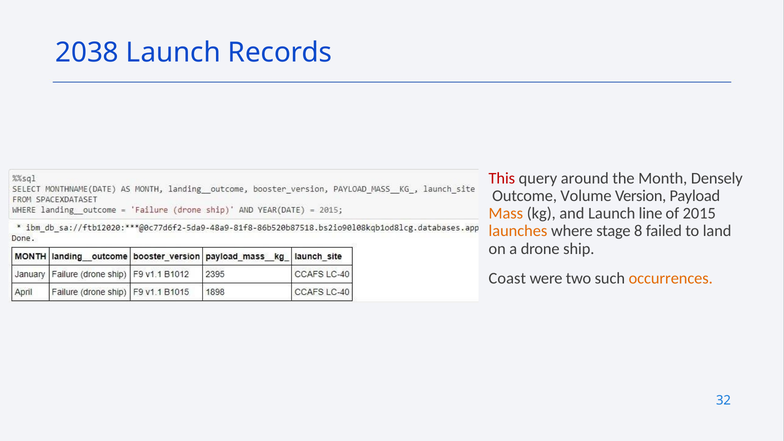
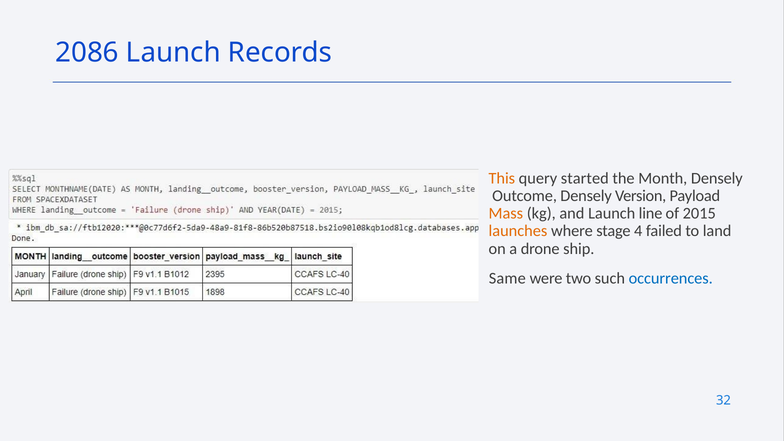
2038: 2038 -> 2086 (87, 52)
This colour: red -> orange (502, 178)
around: around -> started (585, 178)
Outcome Volume: Volume -> Densely (586, 196)
8: 8 -> 4 (638, 231)
Coast: Coast -> Same (507, 278)
occurrences colour: orange -> blue (671, 278)
